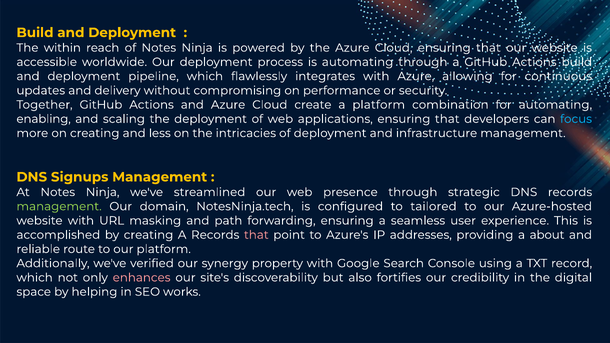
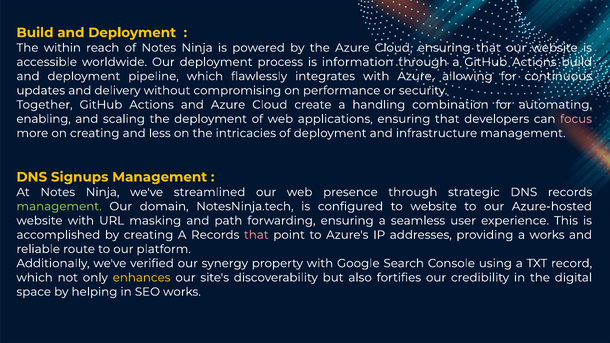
is automating: automating -> information (358, 62)
a platform: platform -> handling (379, 105)
focus colour: light blue -> pink (576, 119)
to tailored: tailored -> website (434, 206)
a about: about -> works (547, 235)
enhances colour: pink -> yellow (142, 278)
